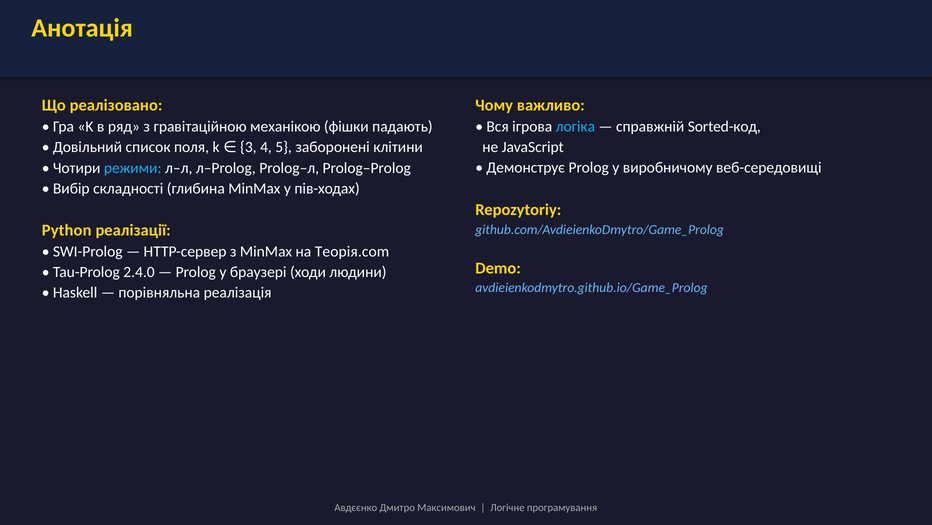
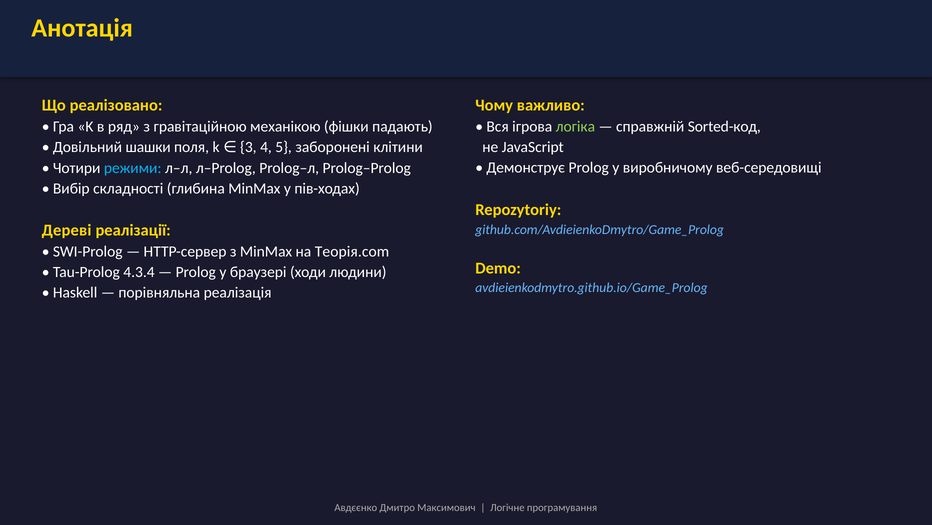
логіка colour: light blue -> light green (575, 126)
список: список -> шашки (148, 147)
Python: Python -> Дереві (67, 230)
2.4.0: 2.4.0 -> 4.3.4 (139, 272)
